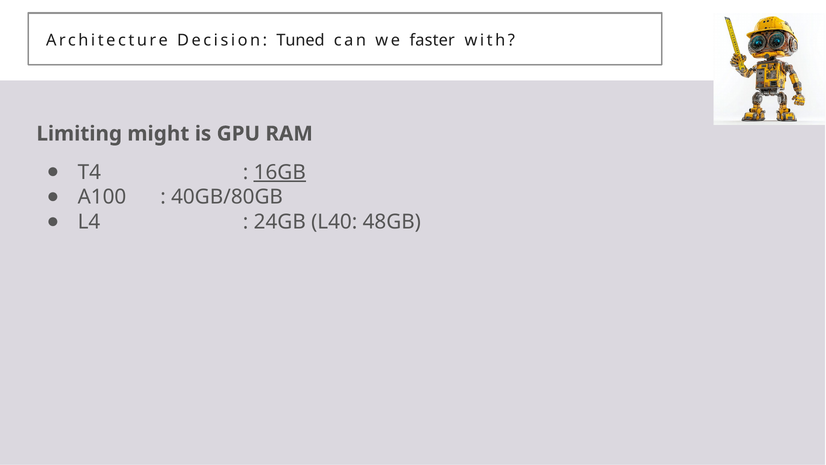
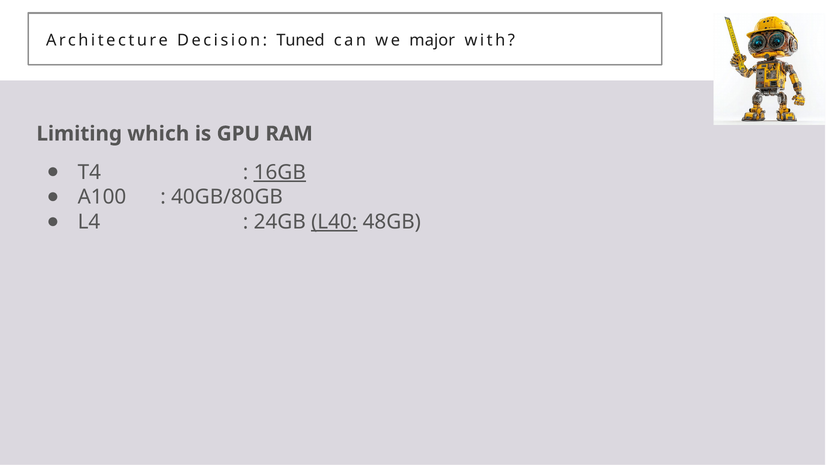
faster: faster -> major (432, 40)
might: might -> which (158, 134)
L40 underline: none -> present (334, 222)
